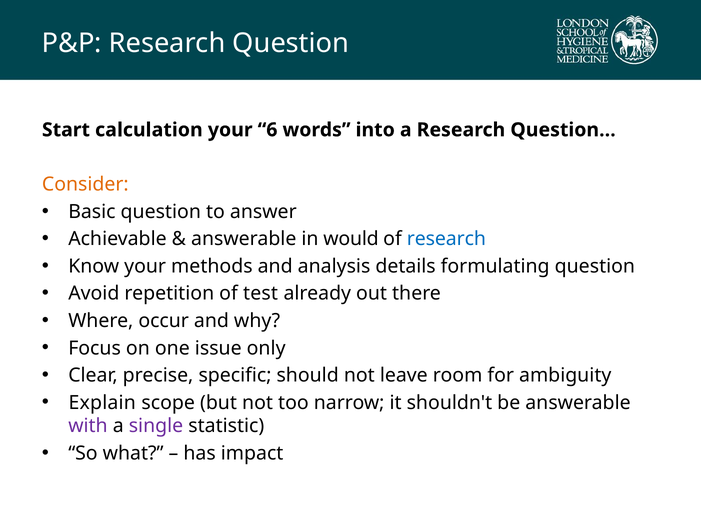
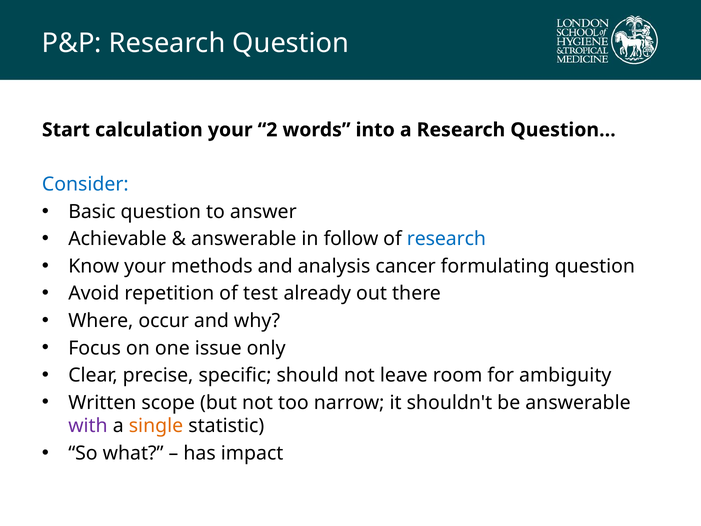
6: 6 -> 2 (268, 130)
Consider colour: orange -> blue (85, 184)
would: would -> follow (351, 239)
details: details -> cancer (406, 266)
Explain: Explain -> Written (102, 402)
single colour: purple -> orange (156, 426)
